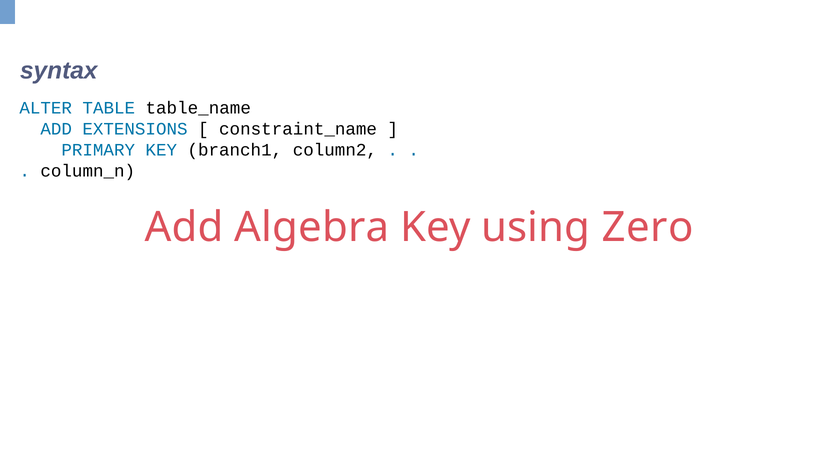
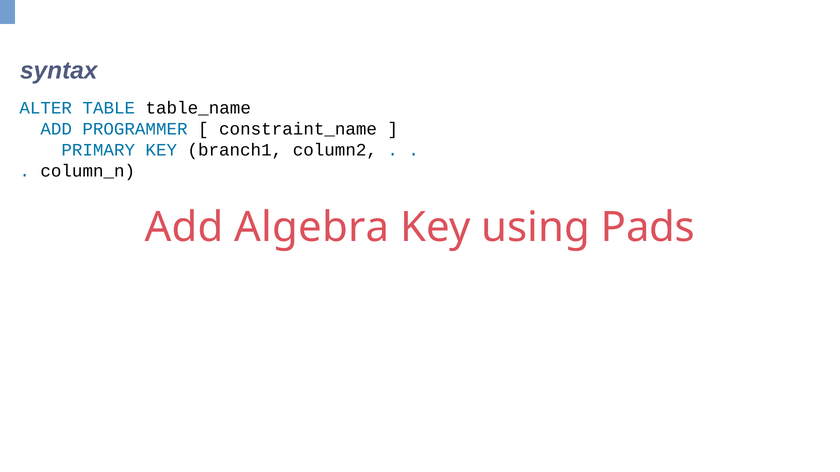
EXTENSIONS: EXTENSIONS -> PROGRAMMER (135, 129)
Zero: Zero -> Pads (648, 228)
